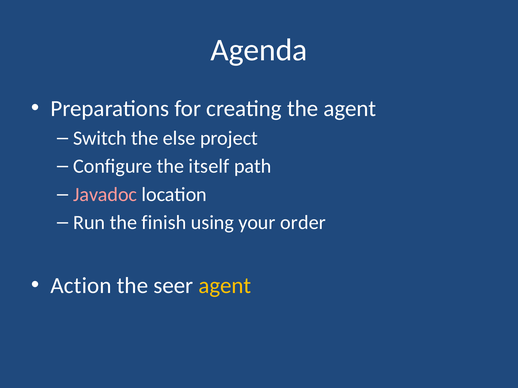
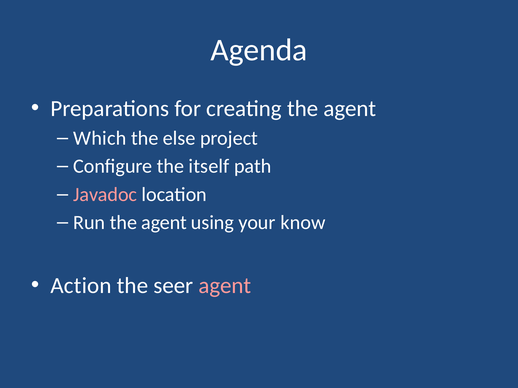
Switch: Switch -> Which (100, 138)
Run the finish: finish -> agent (164, 223)
order: order -> know (303, 223)
agent colour: yellow -> pink (225, 286)
